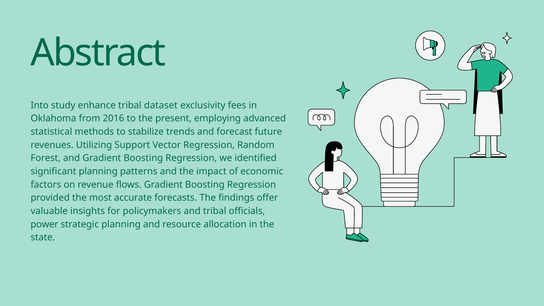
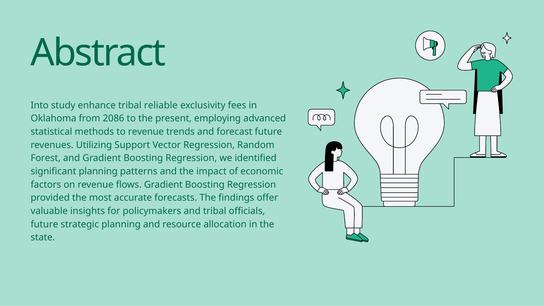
dataset: dataset -> reliable (161, 105)
2016: 2016 -> 2086 (114, 119)
to stabilize: stabilize -> revenue (146, 132)
power: power -> future (44, 224)
